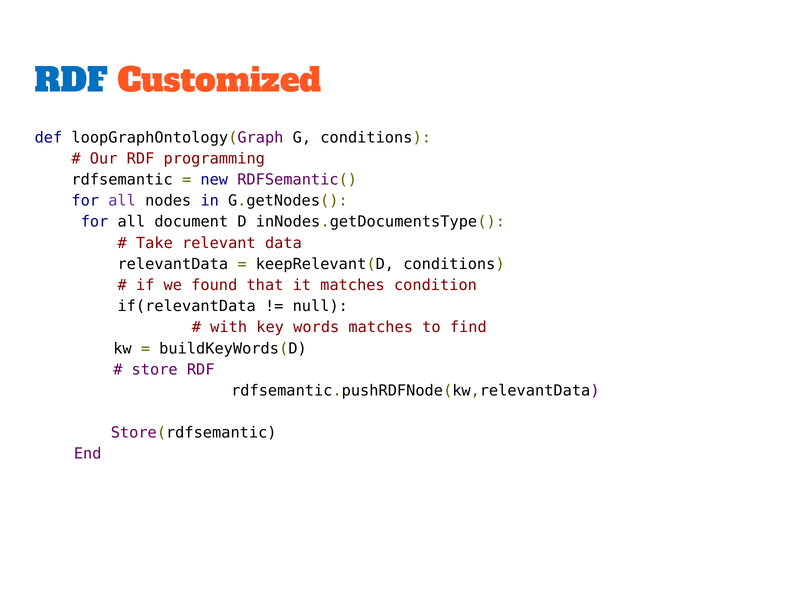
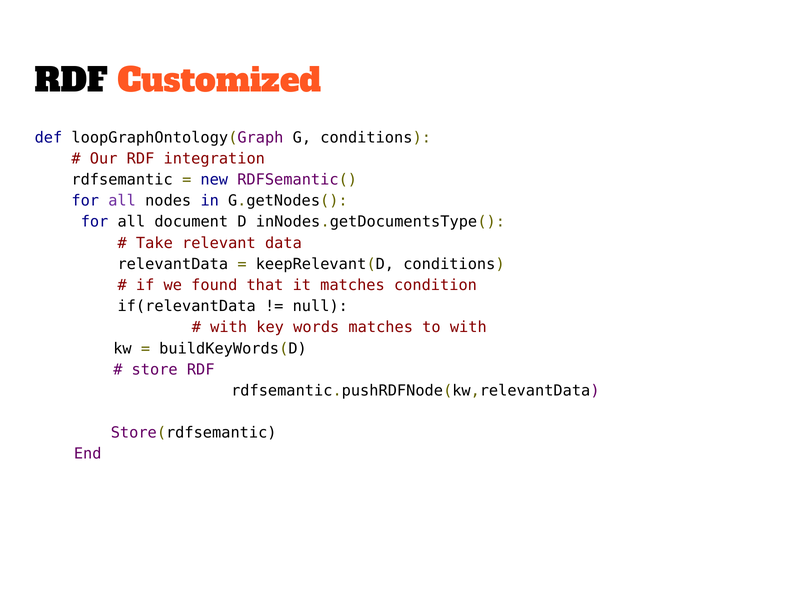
RDF colour: blue -> black (71, 81)
programming: programming -> integration (214, 159)
to find: find -> with (468, 327)
